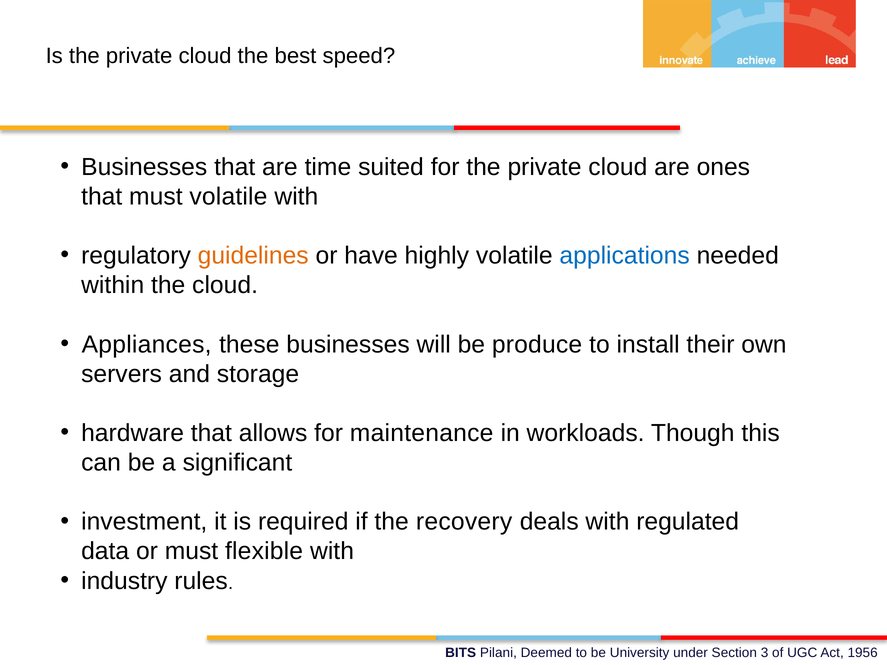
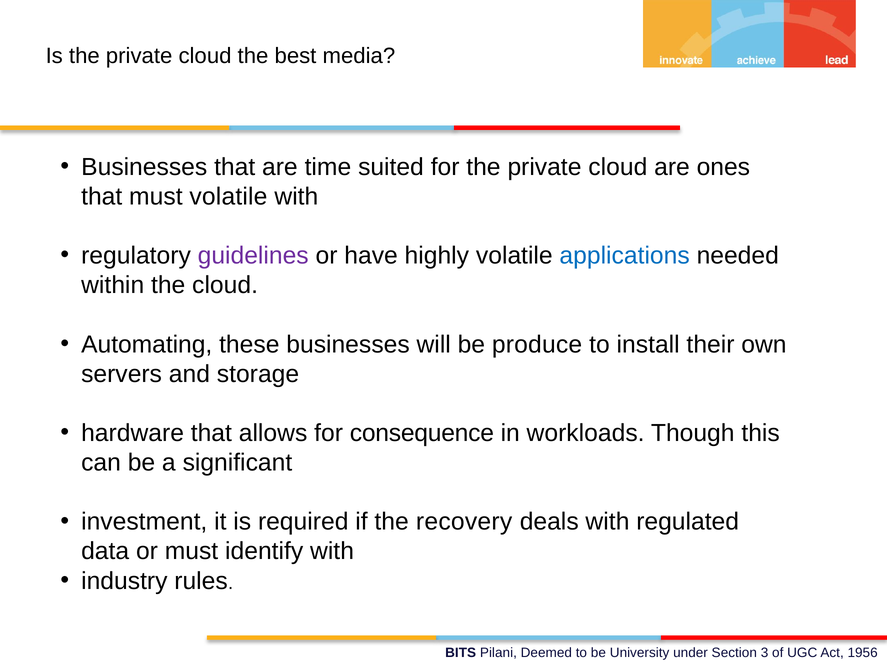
speed: speed -> media (359, 56)
guidelines colour: orange -> purple (253, 256)
Appliances: Appliances -> Automating (147, 344)
maintenance: maintenance -> consequence (422, 433)
flexible: flexible -> identify (264, 552)
